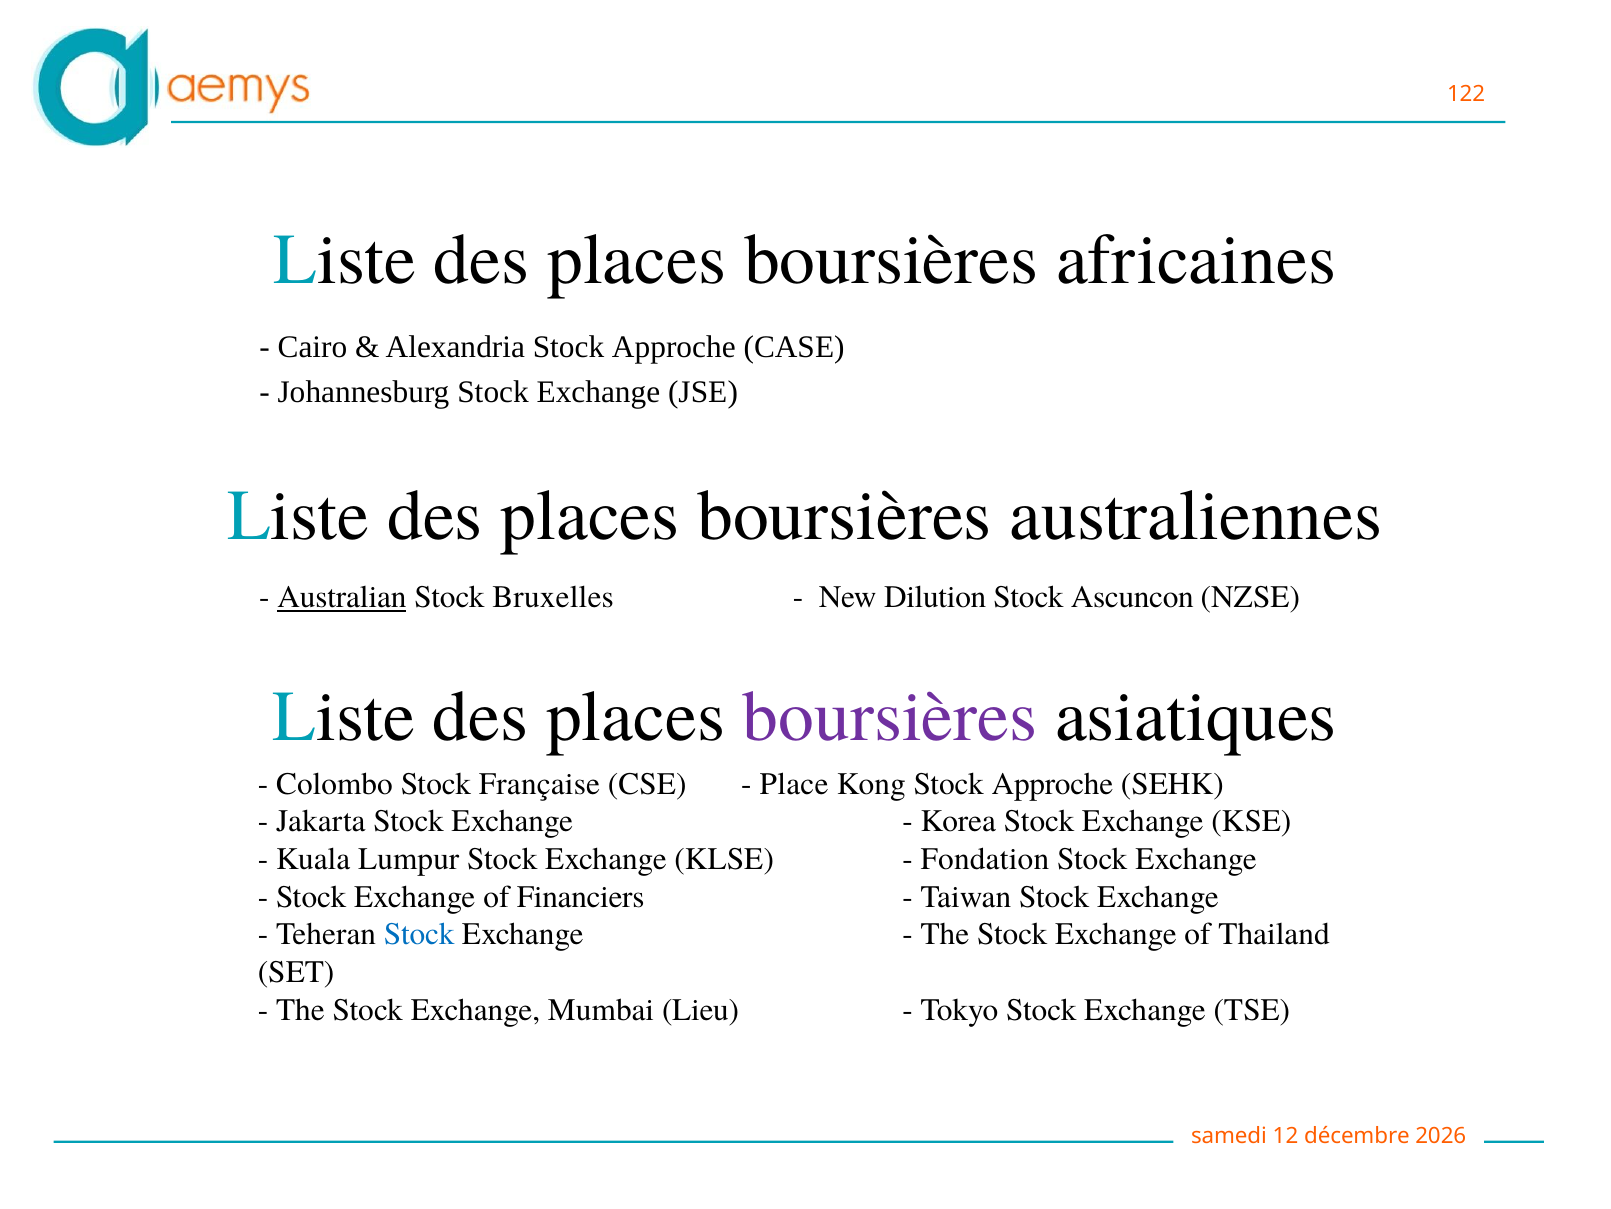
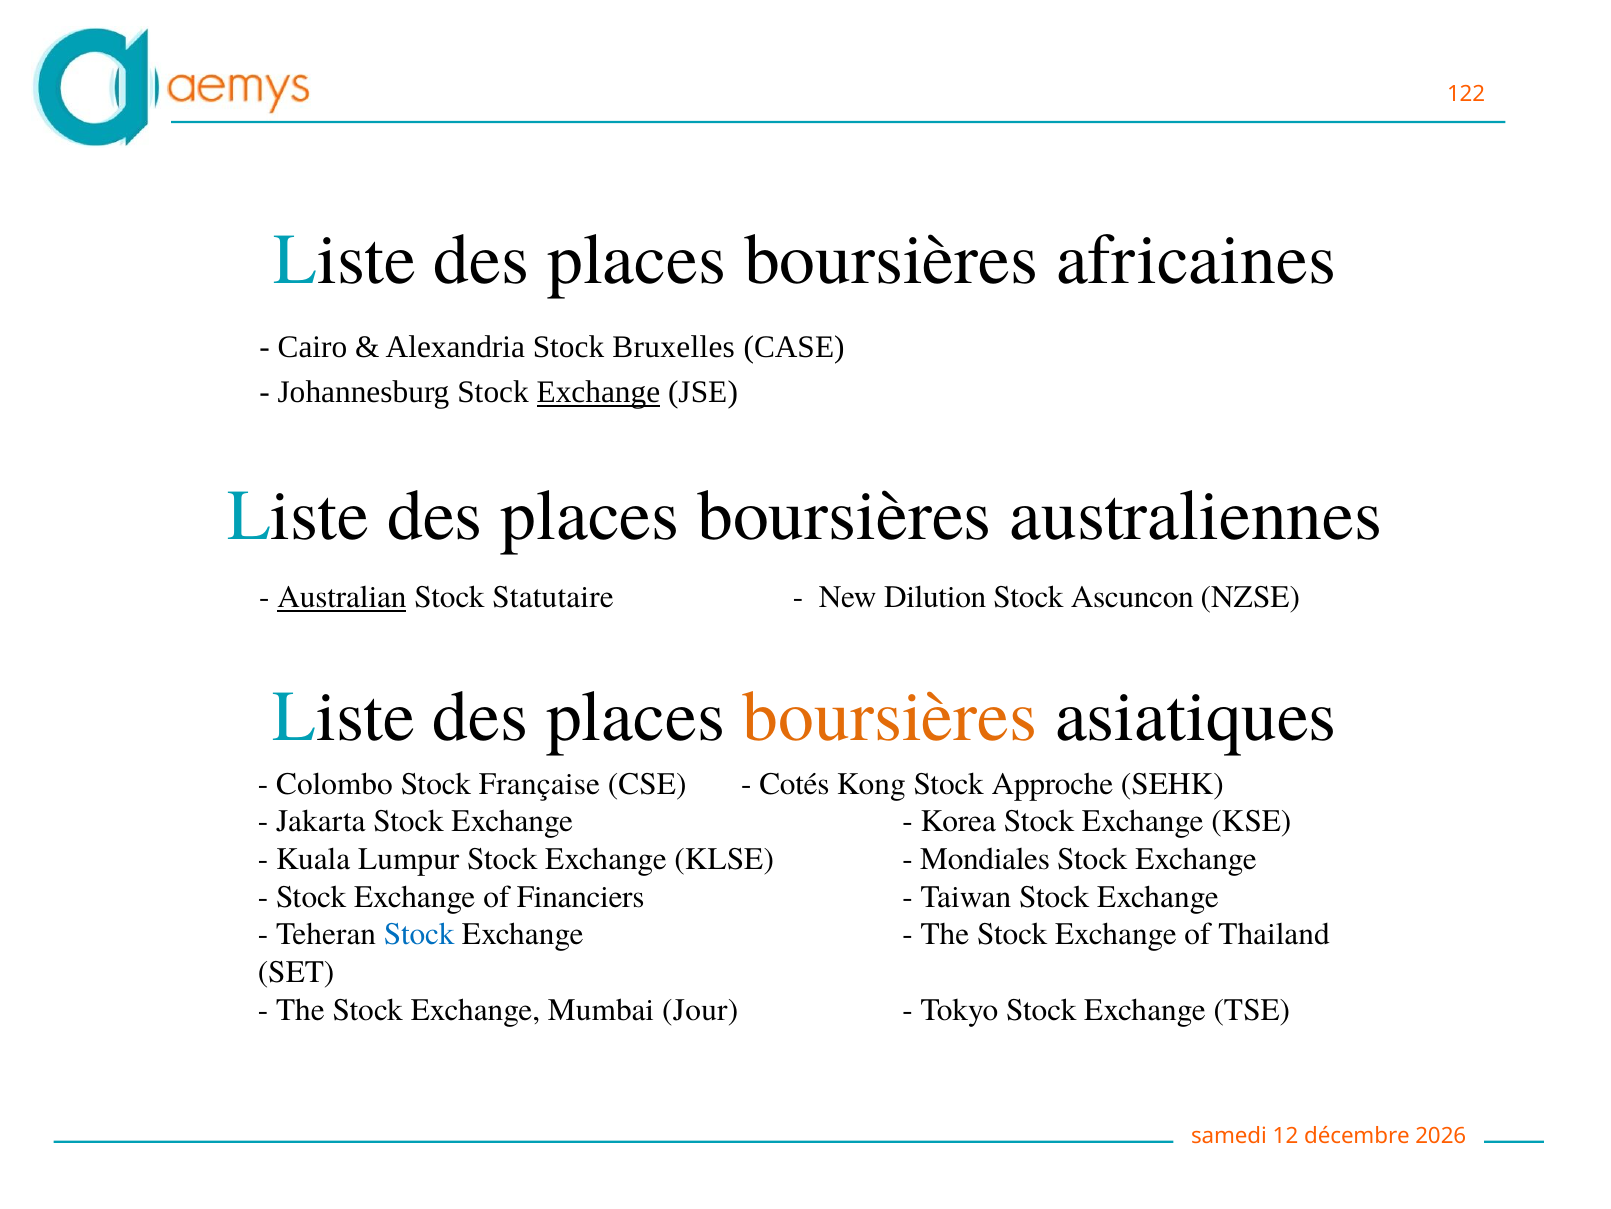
Alexandria Stock Approche: Approche -> Bruxelles (674, 347)
Exchange underline: none -> present (598, 392)
Bruxelles: Bruxelles -> Statutaire (553, 597)
boursières colour: purple -> orange (890, 716)
Place: Place -> Cotés (794, 783)
Fondation: Fondation -> Mondiales (985, 859)
Lieu: Lieu -> Jour (700, 1009)
